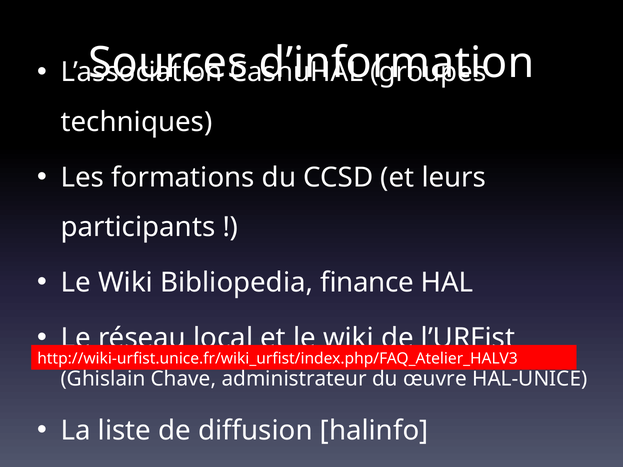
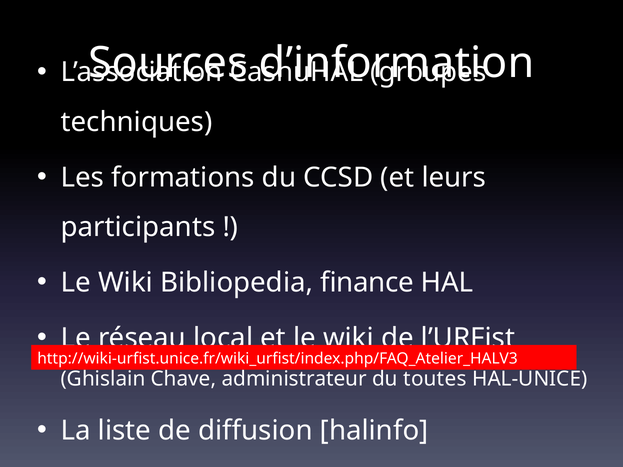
œuvre: œuvre -> toutes (435, 379)
